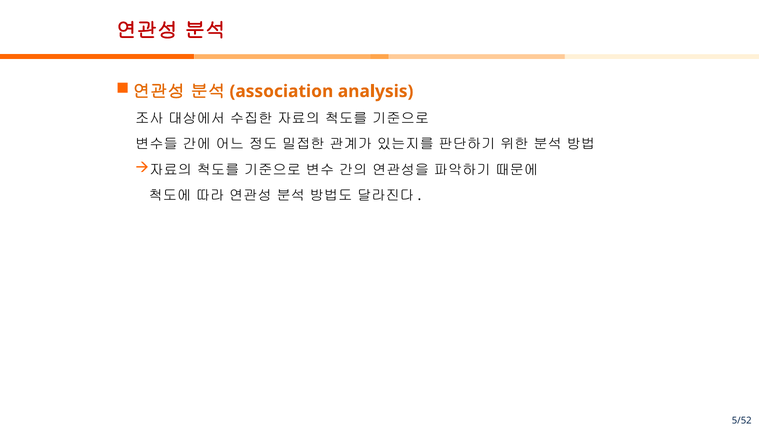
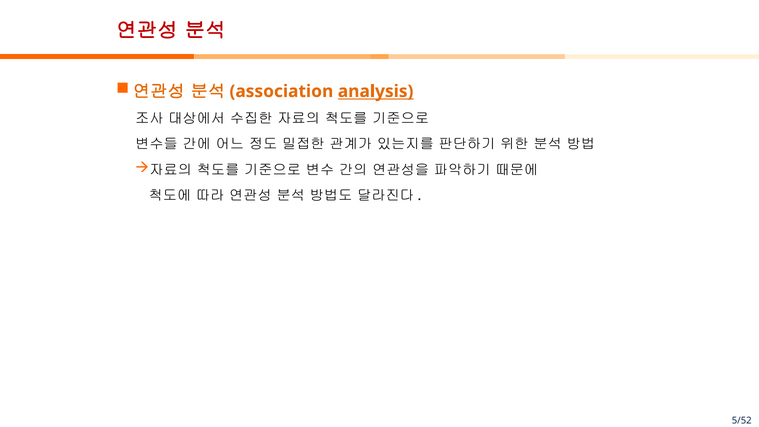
analysis underline: none -> present (376, 91)
